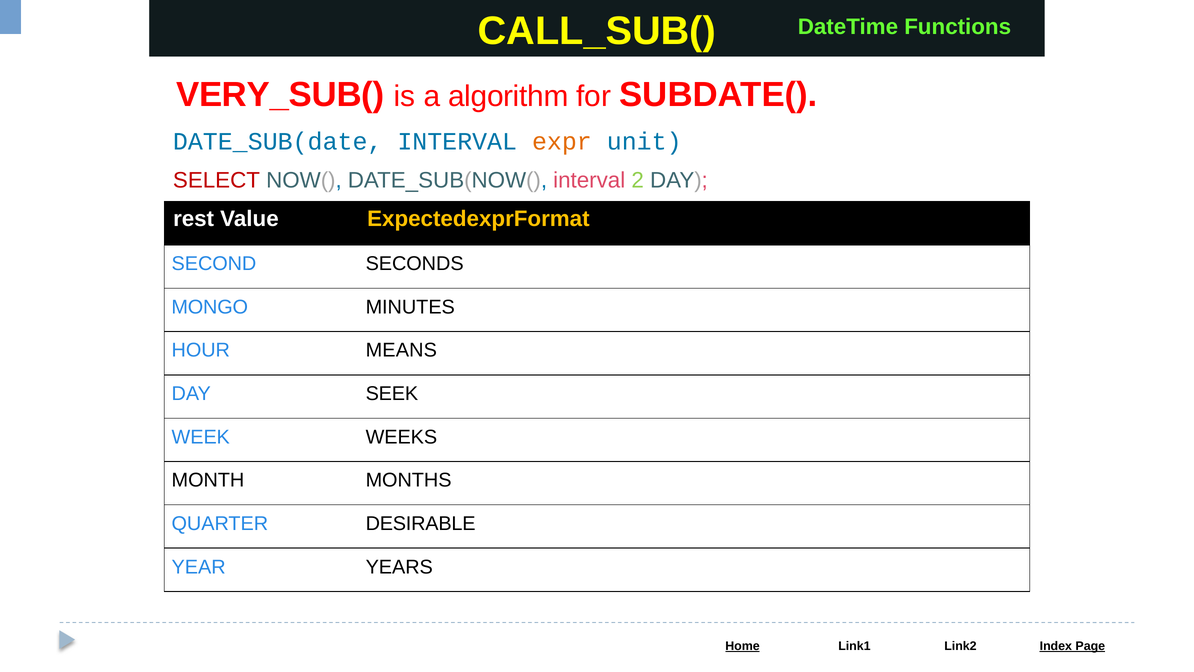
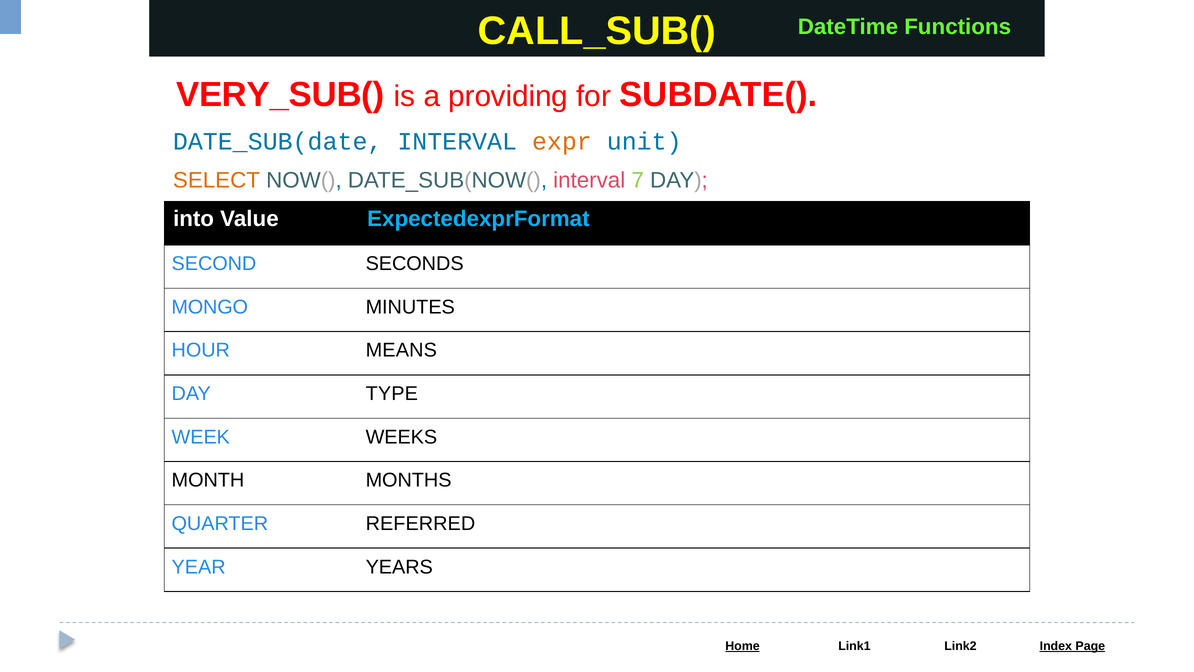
algorithm: algorithm -> providing (508, 97)
SELECT colour: red -> orange (216, 180)
2: 2 -> 7 (638, 180)
rest: rest -> into (194, 219)
ExpectedexprFormat colour: yellow -> light blue (478, 219)
SEEK: SEEK -> TYPE (392, 393)
DESIRABLE: DESIRABLE -> REFERRED (420, 523)
